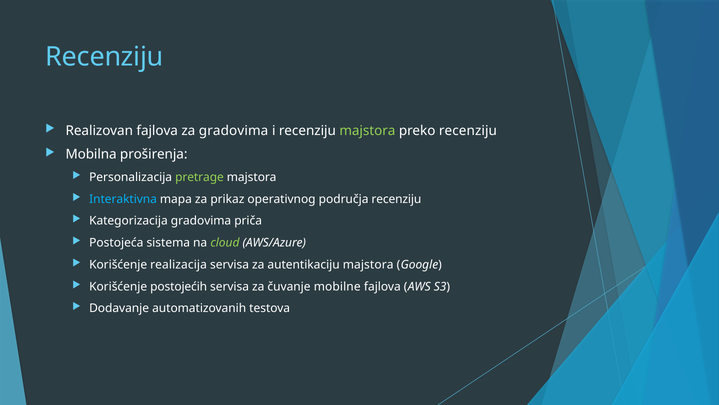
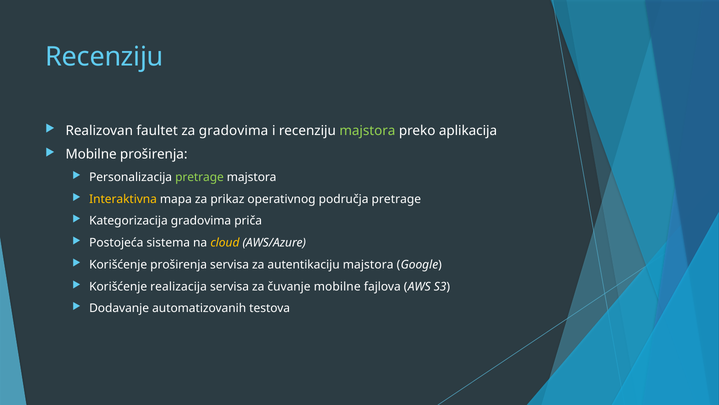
Realizovan fajlova: fajlova -> faultet (157, 131)
preko recenziju: recenziju -> aplikacija (468, 131)
Mobilna: Mobilna -> Mobilne (91, 154)
Interaktivna colour: light blue -> yellow (123, 199)
područja recenziju: recenziju -> pretrage (396, 199)
cloud colour: light green -> yellow (225, 242)
Korišćenje realizacija: realizacija -> proširenja (179, 264)
postojećih: postojećih -> realizacija (179, 286)
